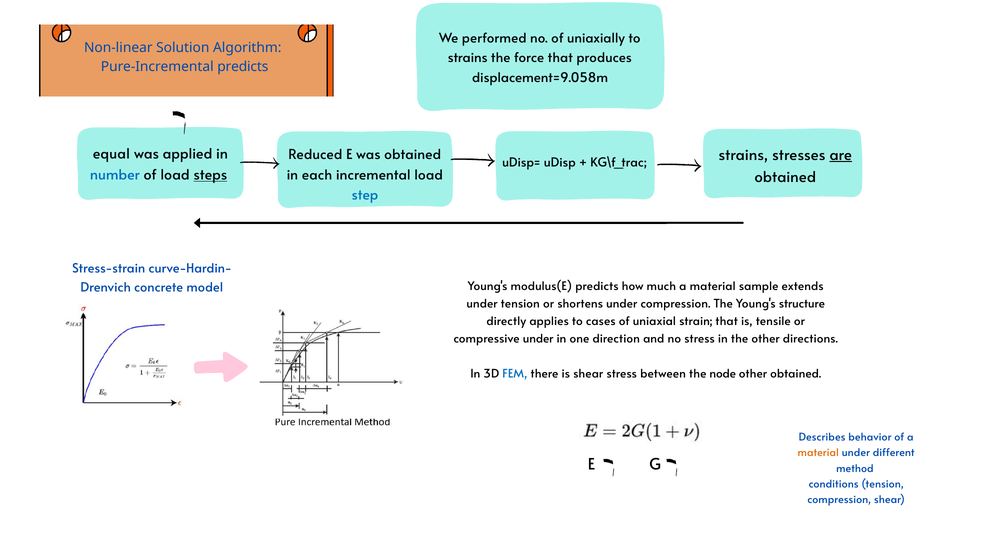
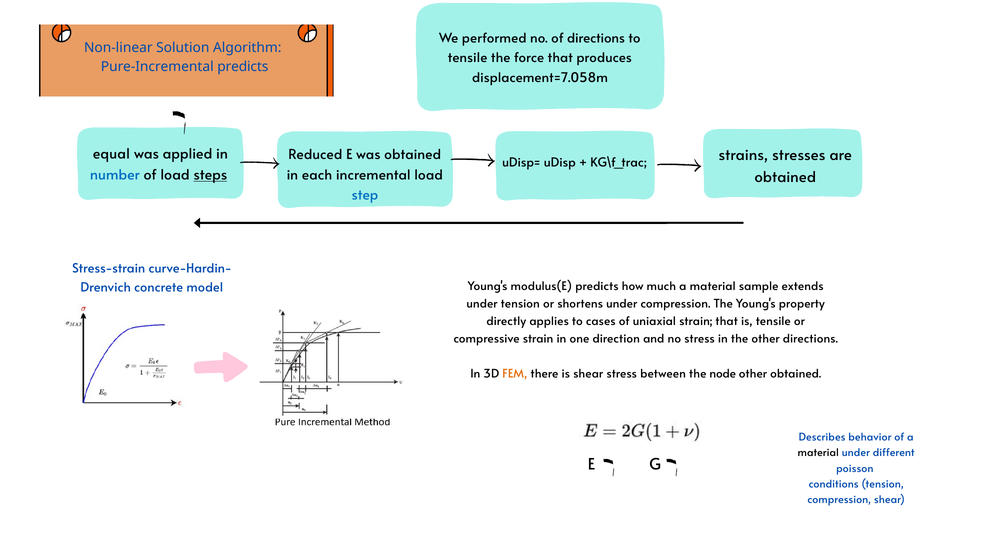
of uniaxially: uniaxially -> directions (596, 38)
strains: strains -> tensile (468, 58)
displacement=9.058m: displacement=9.058m -> displacement=7.058m (540, 78)
are underline: present -> none (841, 155)
structure: structure -> property (802, 304)
compressive under: under -> strain (538, 339)
FEM colour: blue -> orange (515, 374)
material colour: orange -> black (818, 453)
method: method -> poisson (855, 469)
